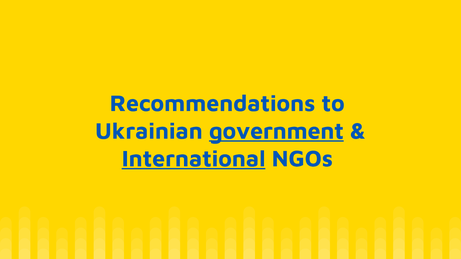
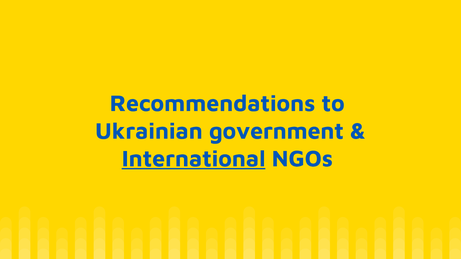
government underline: present -> none (276, 131)
